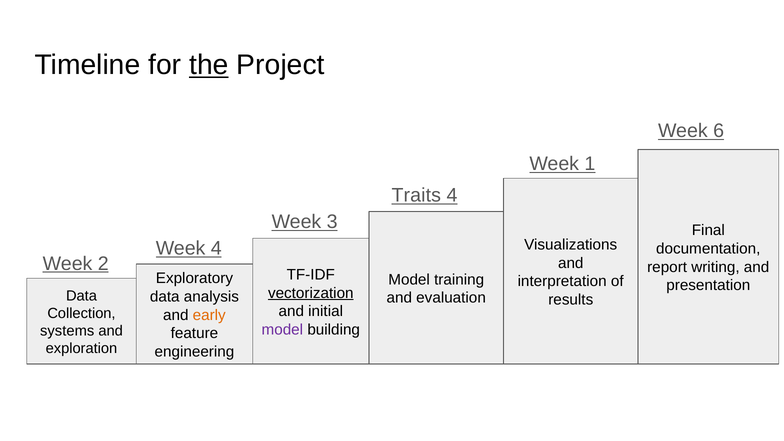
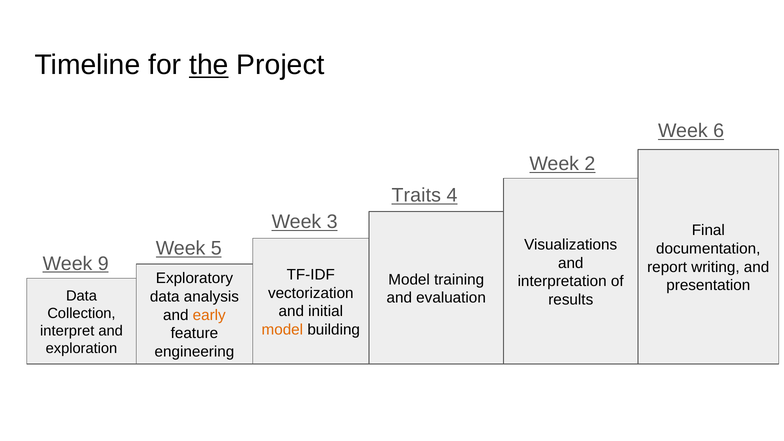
1: 1 -> 2 (590, 164)
Week 4: 4 -> 5 (216, 248)
2: 2 -> 9 (103, 264)
vectorization underline: present -> none (311, 293)
model colour: purple -> orange (282, 330)
systems: systems -> interpret (67, 331)
